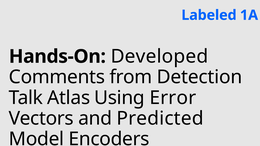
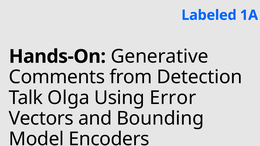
Developed: Developed -> Generative (160, 57)
Atlas: Atlas -> Olga (69, 98)
Predicted: Predicted -> Bounding (160, 118)
